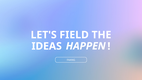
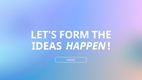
FIELD: FIELD -> FORM (74, 35)
